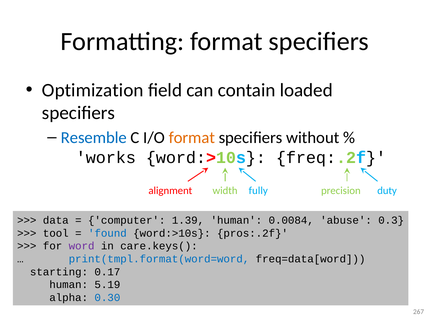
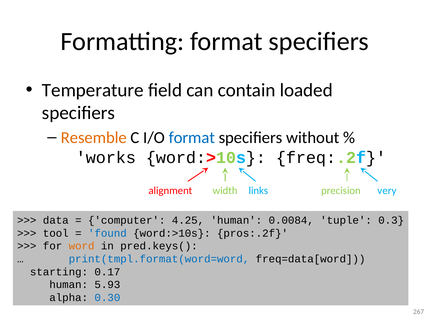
Optimization: Optimization -> Temperature (93, 90)
Resemble colour: blue -> orange (94, 138)
format colour: orange -> blue (192, 138)
fully: fully -> links (258, 191)
duty: duty -> very (387, 191)
1.39: 1.39 -> 4.25 (188, 221)
abuse: abuse -> tuple (346, 221)
word colour: purple -> orange (82, 246)
care.keys(: care.keys( -> pred.keys( (159, 246)
5.19: 5.19 -> 5.93 (107, 285)
